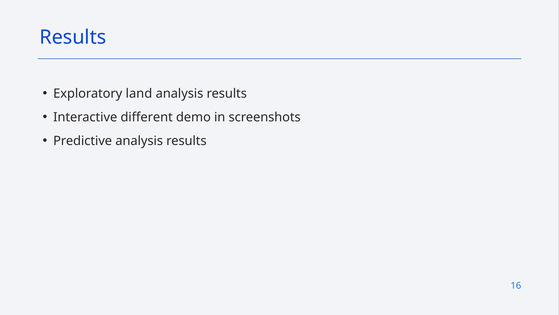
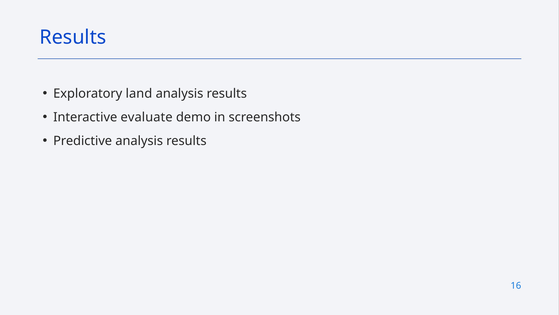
different: different -> evaluate (147, 117)
